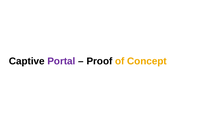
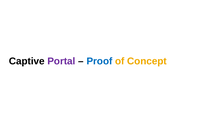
Proof colour: black -> blue (99, 61)
